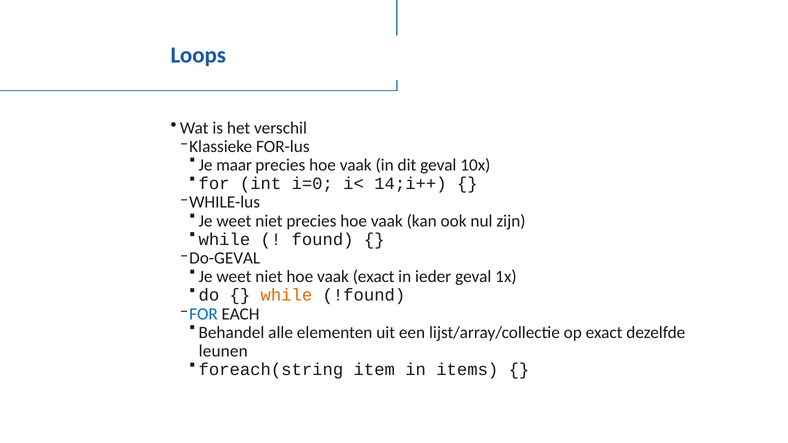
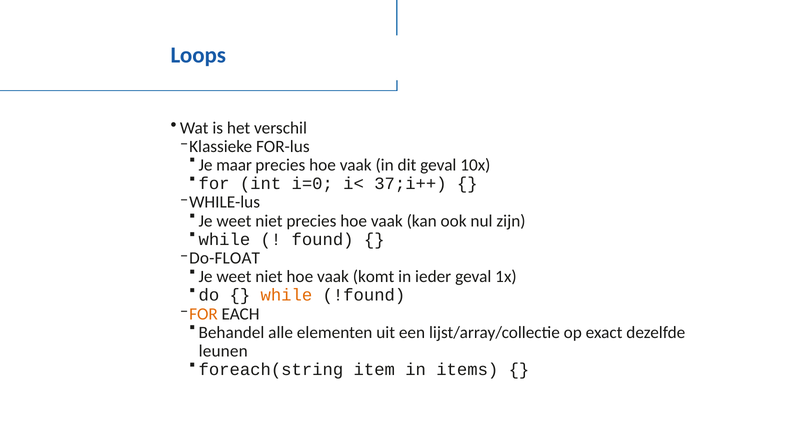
14;i++: 14;i++ -> 37;i++ (410, 184)
Do-GEVAL: Do-GEVAL -> Do-FLOAT (225, 258)
vaak exact: exact -> komt (374, 277)
FOR colour: blue -> orange (203, 314)
